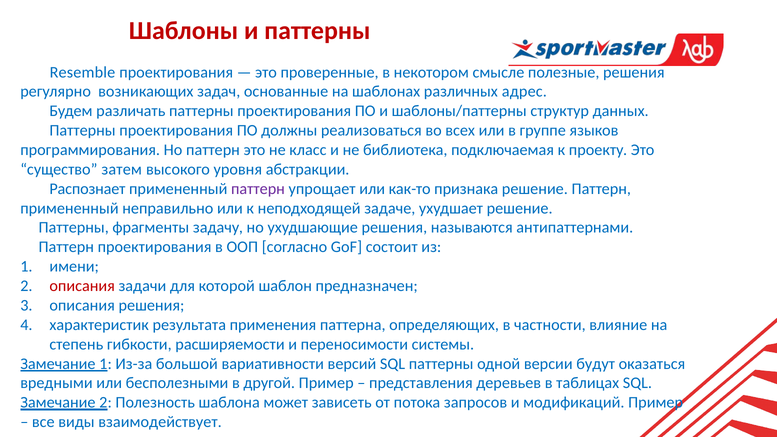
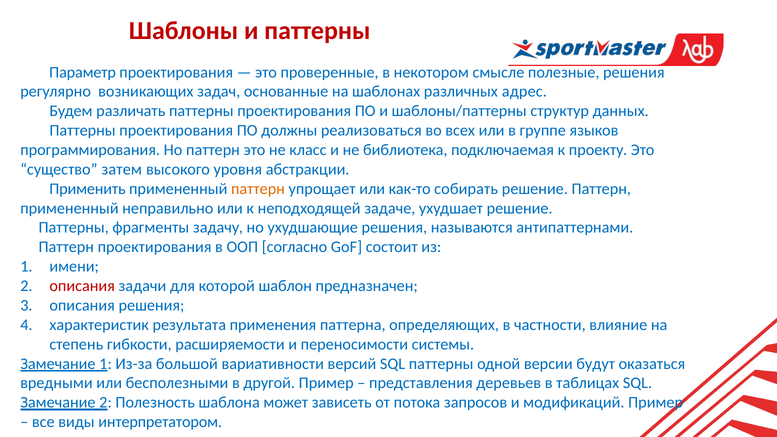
Resemble: Resemble -> Параметр (83, 72)
Распознает: Распознает -> Применить (87, 189)
паттерн colour: purple -> orange (258, 189)
признака: признака -> собирать (466, 189)
взаимодействует: взаимодействует -> интерпретатором (160, 422)
